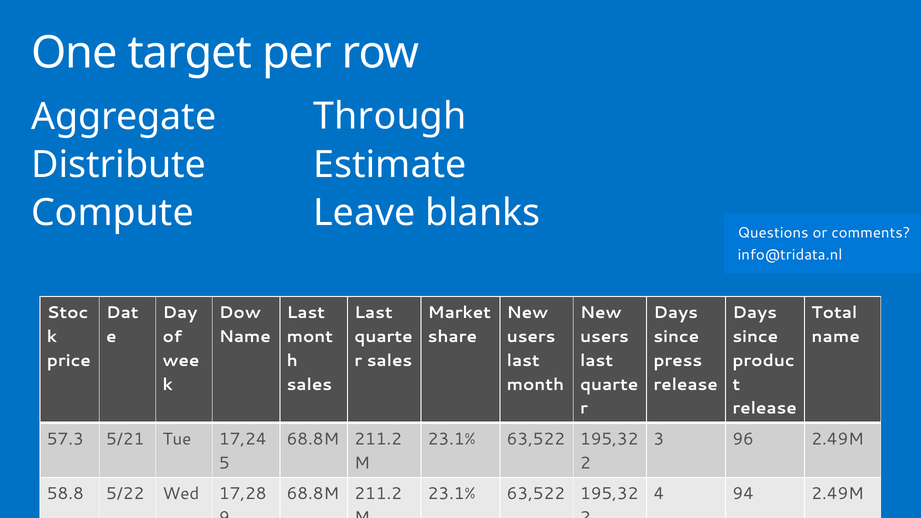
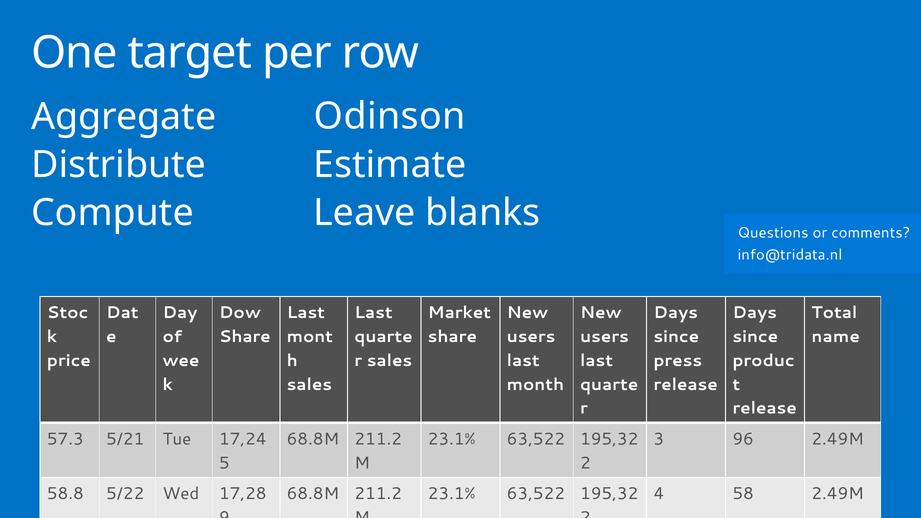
Through: Through -> Odinson (390, 117)
Name: Name -> Share (245, 337)
94: 94 -> 58 (743, 494)
